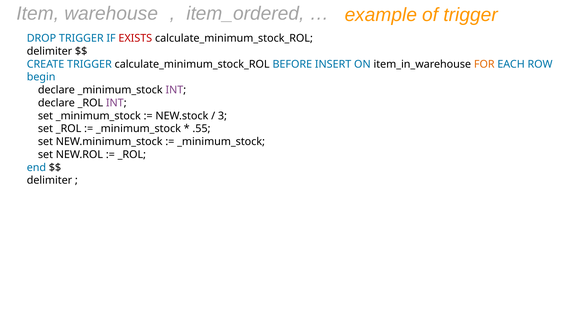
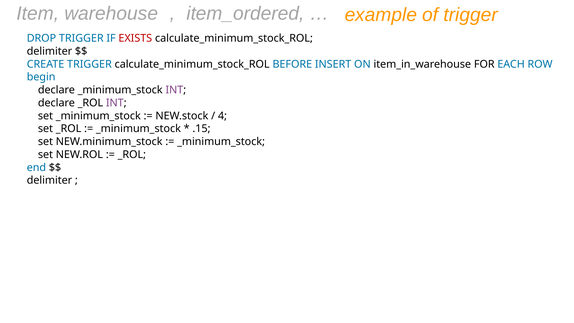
FOR colour: orange -> black (484, 64)
3: 3 -> 4 (223, 116)
.55: .55 -> .15 (201, 129)
